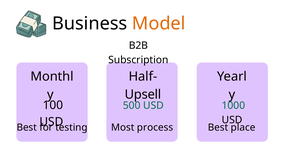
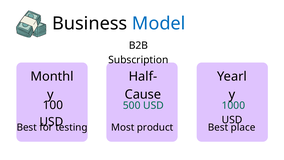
Model colour: orange -> blue (159, 24)
Upsell: Upsell -> Cause (143, 94)
process: process -> product (155, 127)
